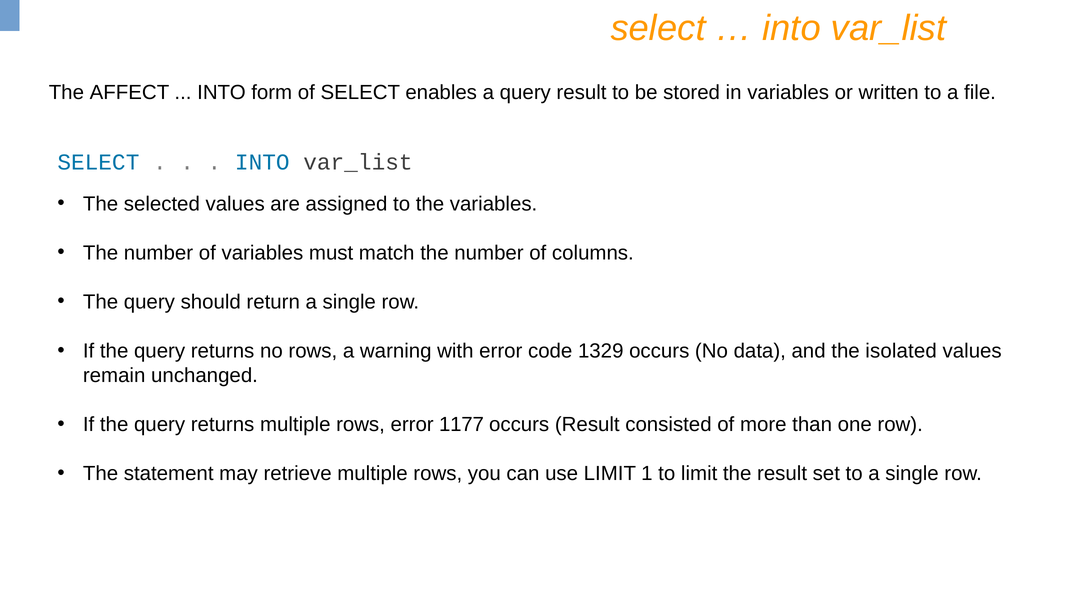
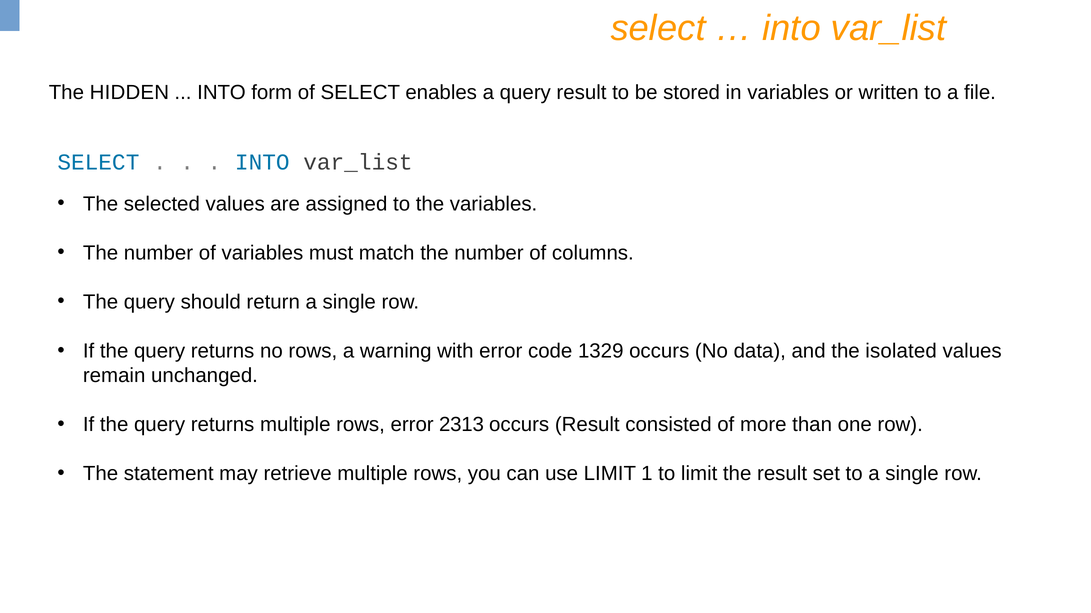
AFFECT: AFFECT -> HIDDEN (129, 93)
1177: 1177 -> 2313 (461, 425)
